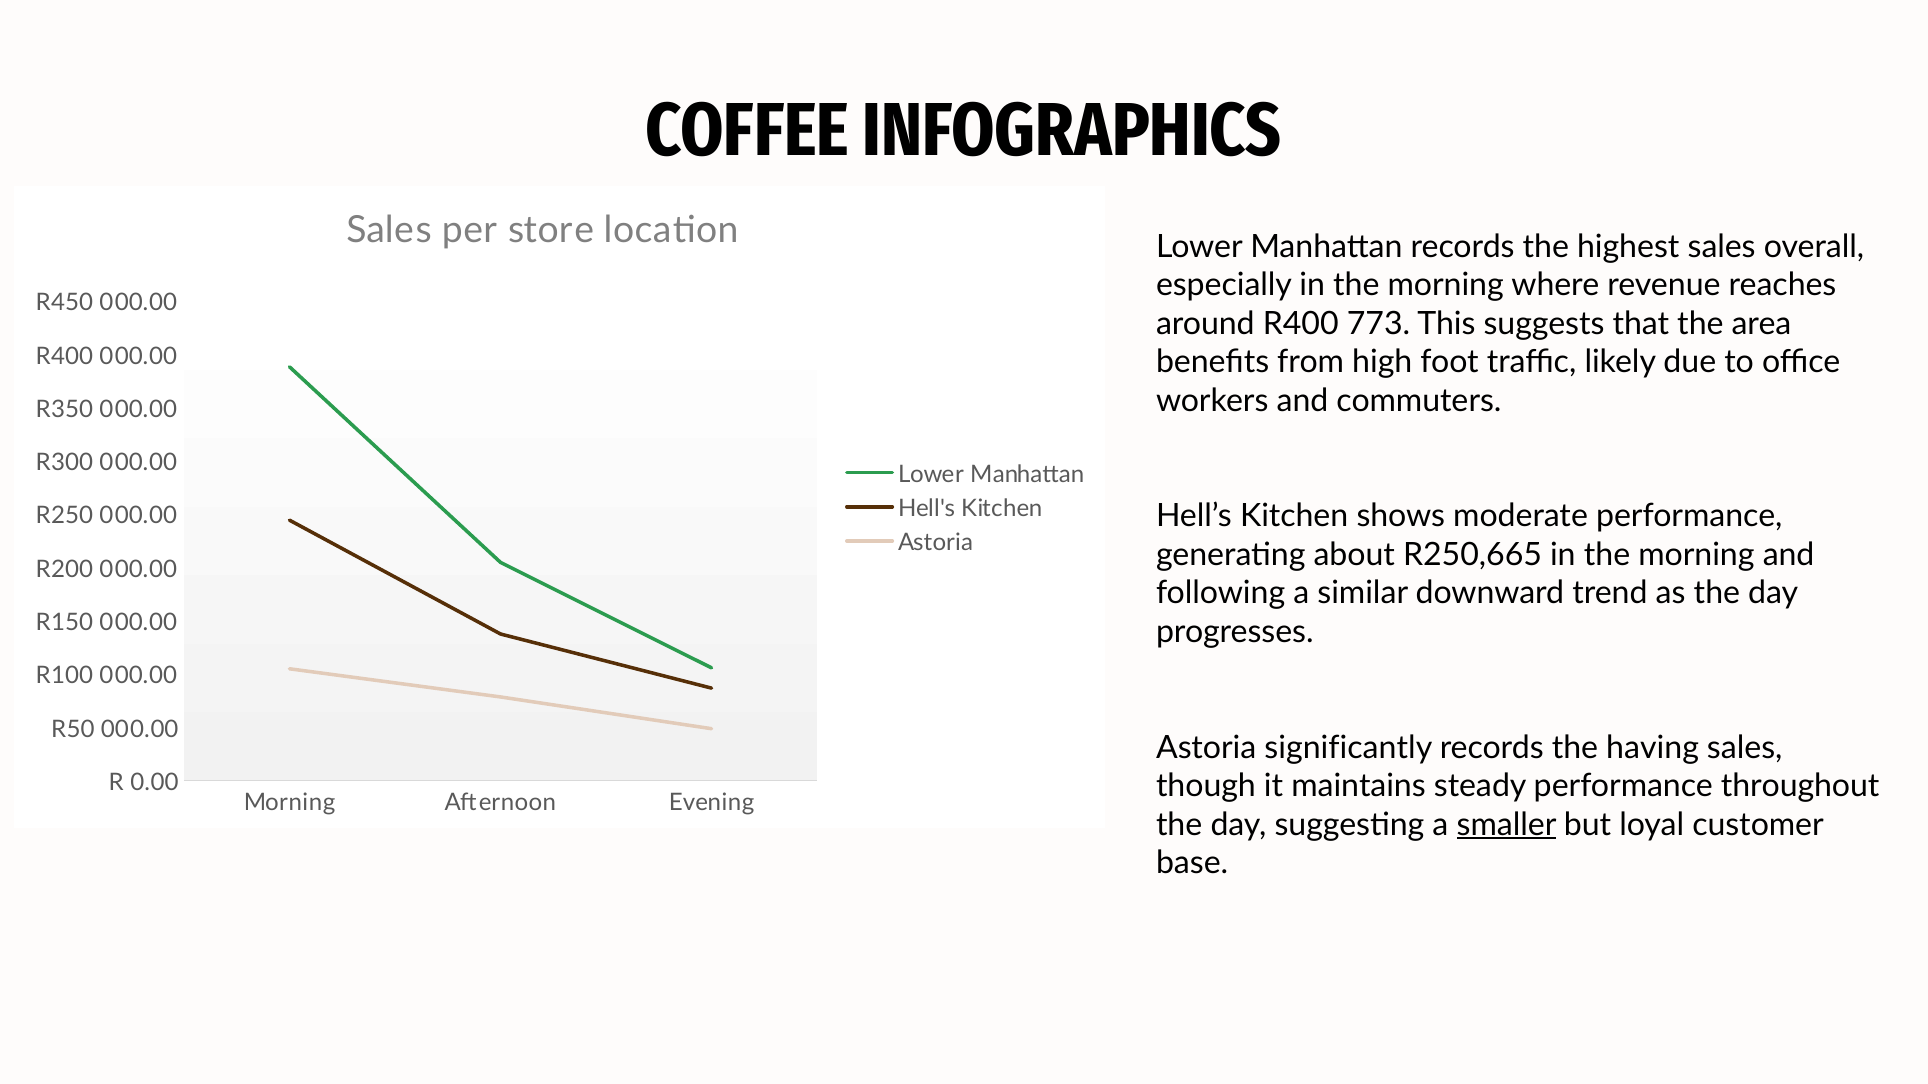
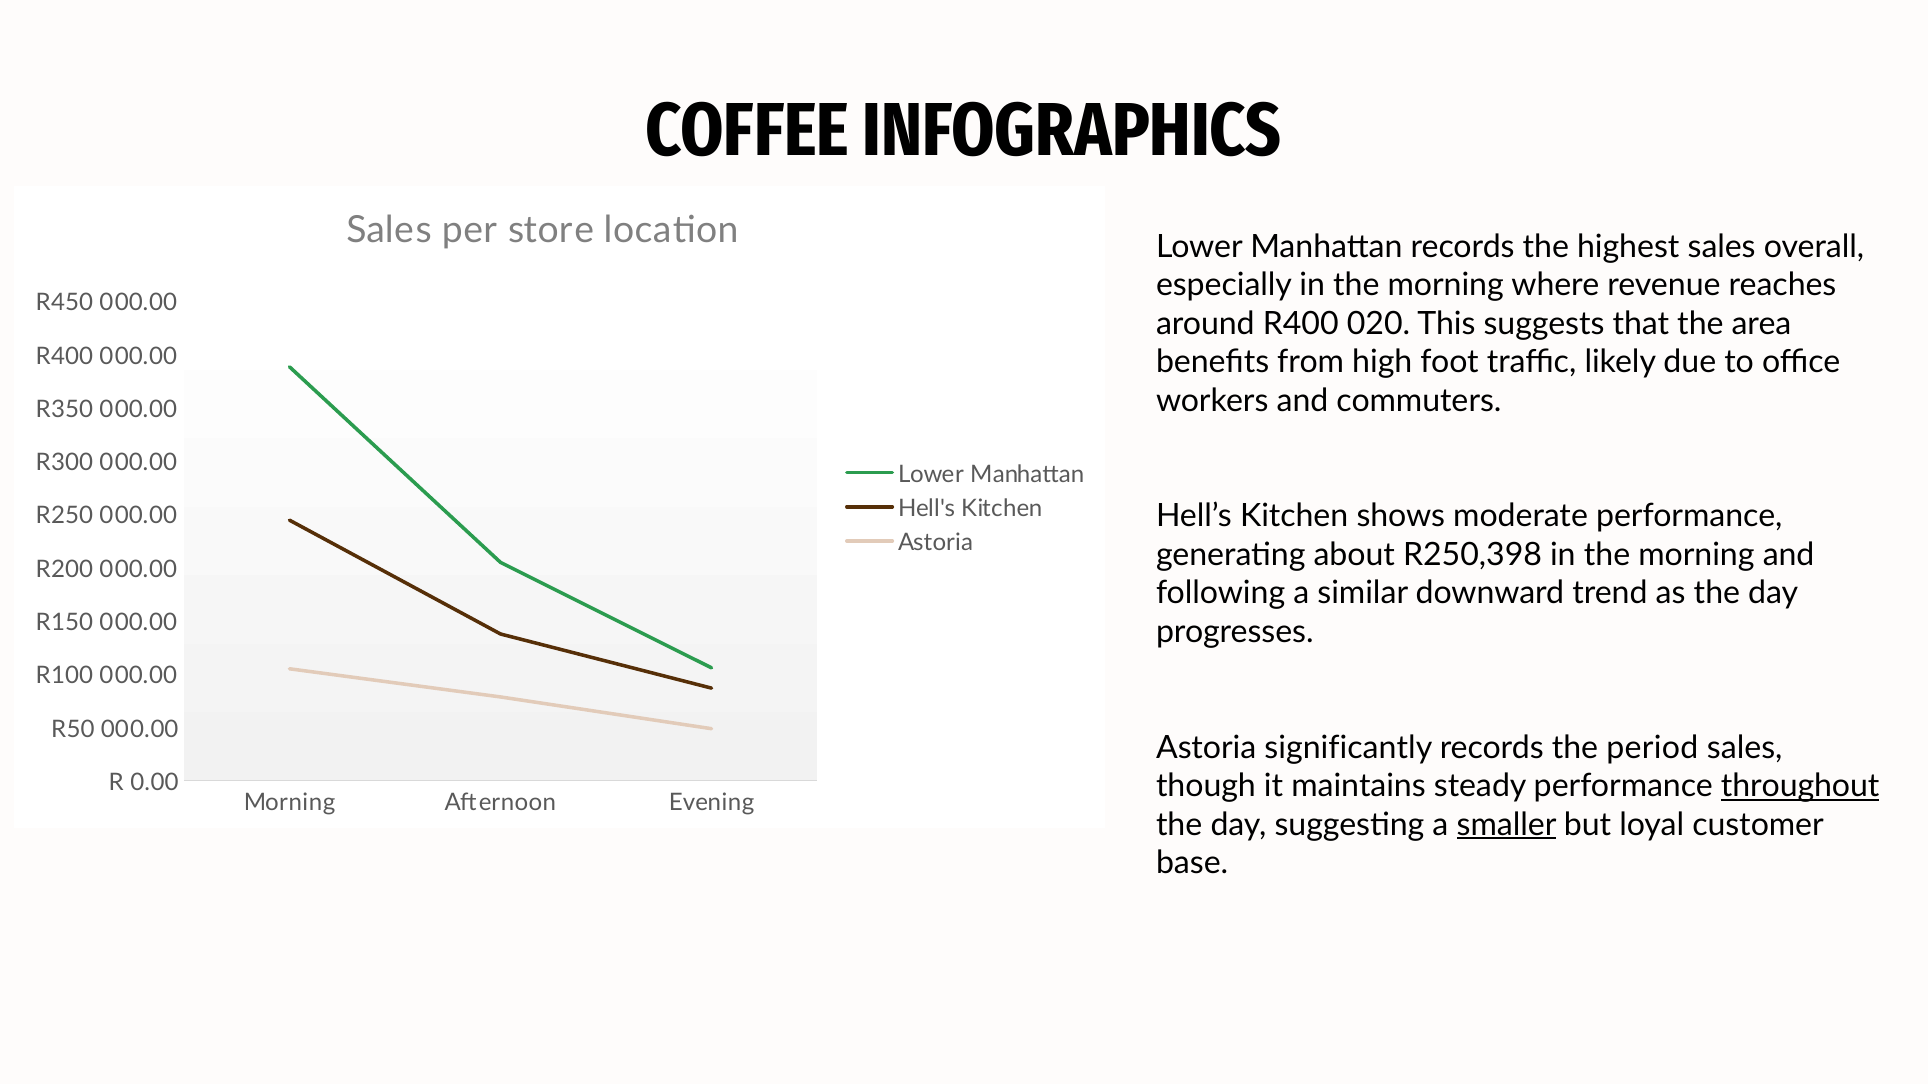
773: 773 -> 020 (1379, 324)
R250,665: R250,665 -> R250,398 (1473, 555)
having: having -> period (1652, 748)
throughout underline: none -> present (1800, 786)
